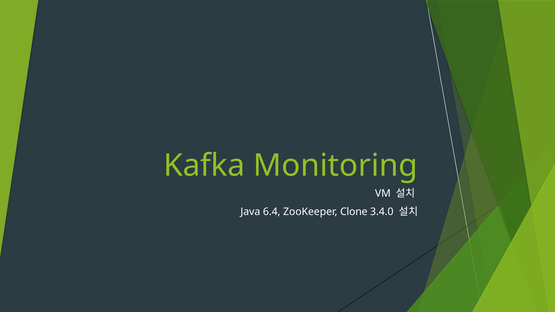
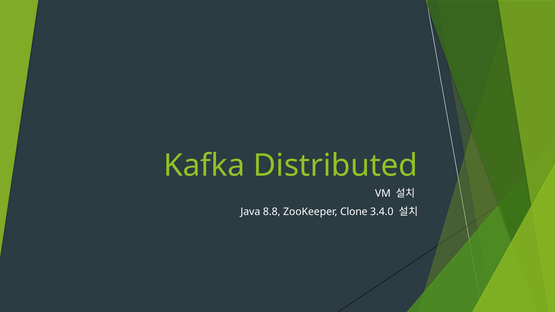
Monitoring: Monitoring -> Distributed (335, 166)
6.4: 6.4 -> 8.8 (272, 212)
